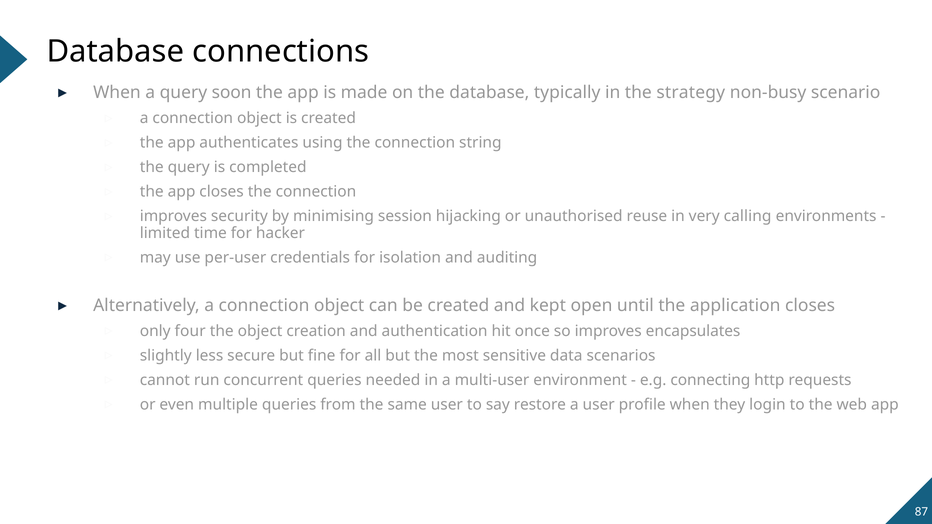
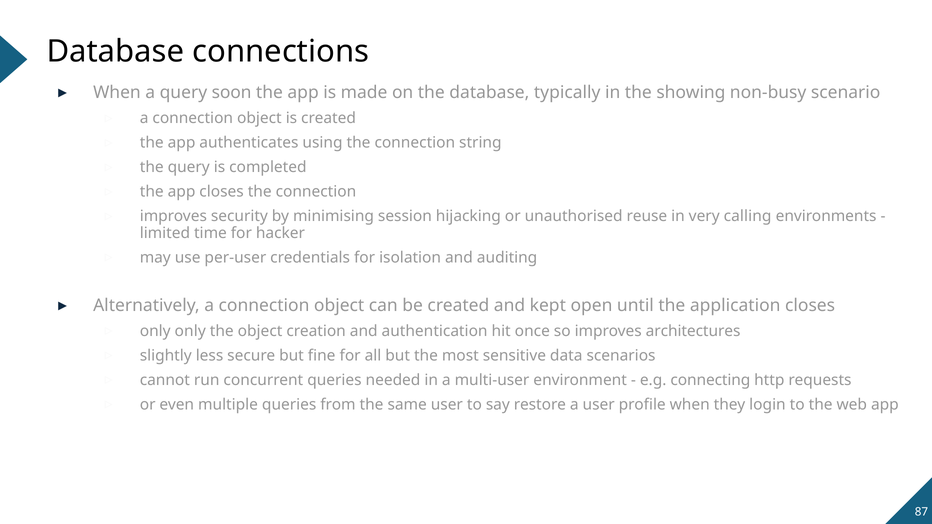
strategy: strategy -> showing (691, 93)
only four: four -> only (190, 331)
encapsulates: encapsulates -> architectures (693, 331)
